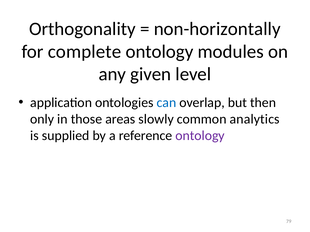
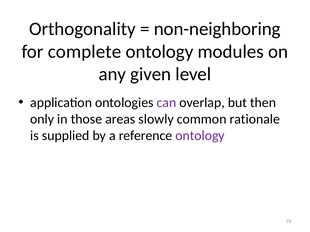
non-horizontally: non-horizontally -> non-neighboring (217, 29)
can colour: blue -> purple (166, 103)
analytics: analytics -> rationale (255, 119)
